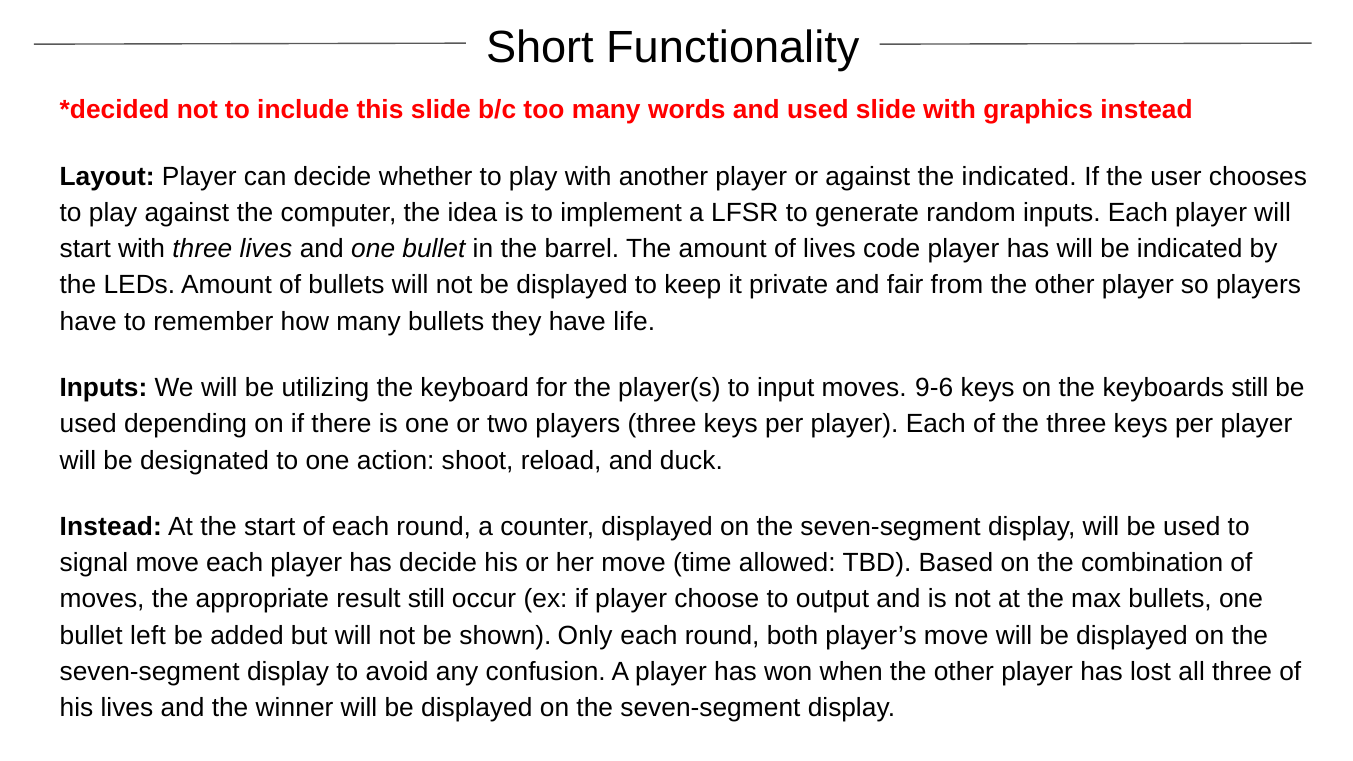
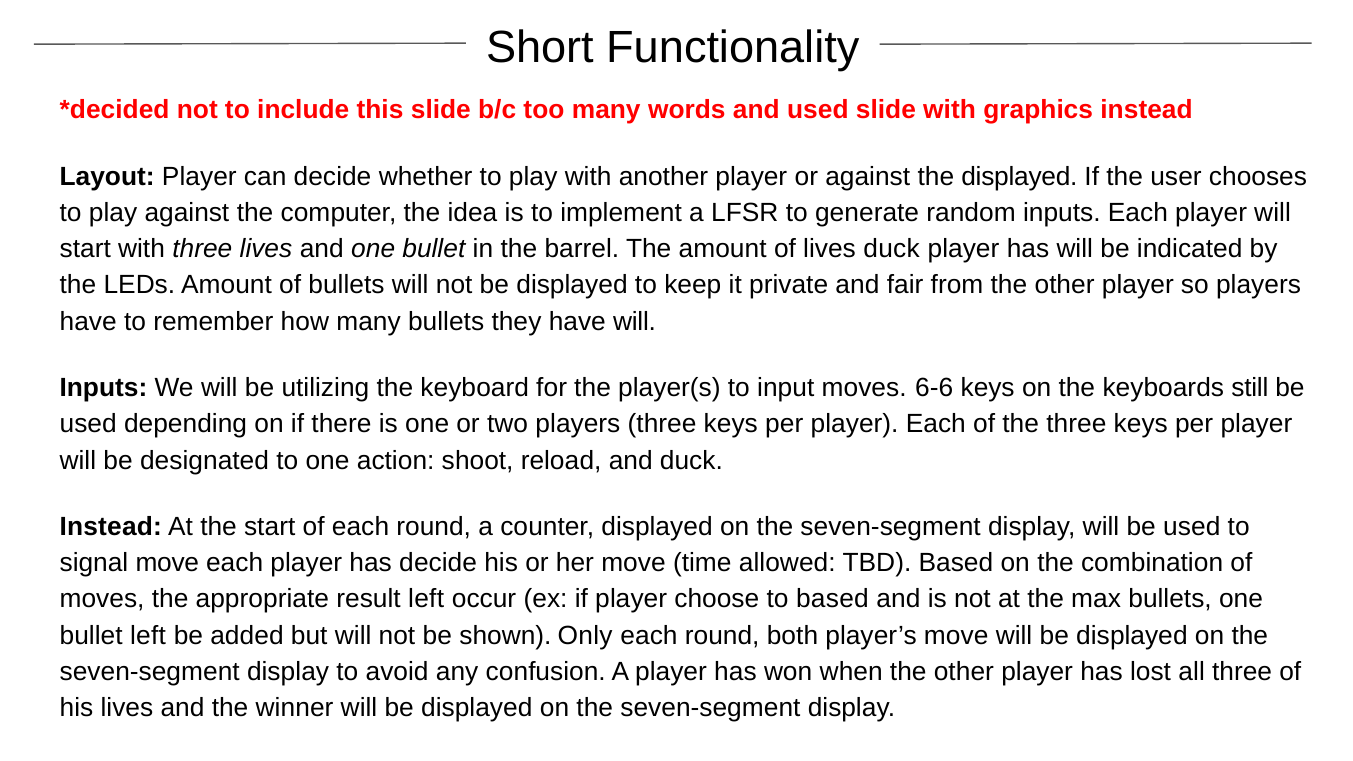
the indicated: indicated -> displayed (1019, 176)
lives code: code -> duck (892, 249)
have life: life -> will (634, 322)
9-6: 9-6 -> 6-6 (934, 388)
result still: still -> left (426, 599)
to output: output -> based (832, 599)
